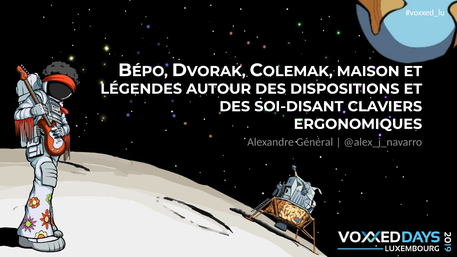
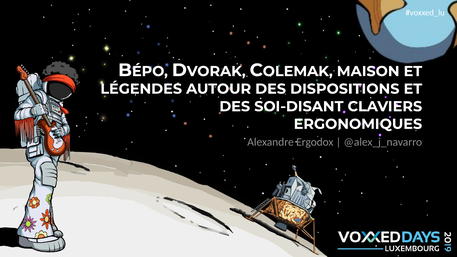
Général: Général -> Ergodox (315, 142)
